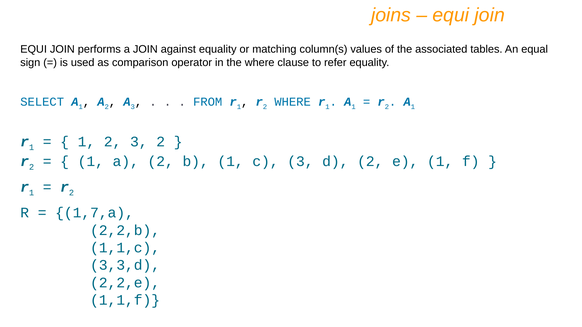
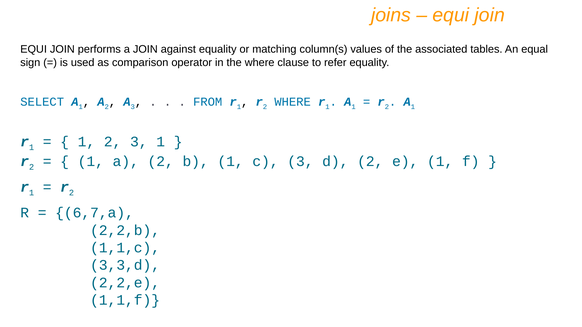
3 2: 2 -> 1 (161, 142)
1,7,a: 1,7,a -> 6,7,a (95, 213)
